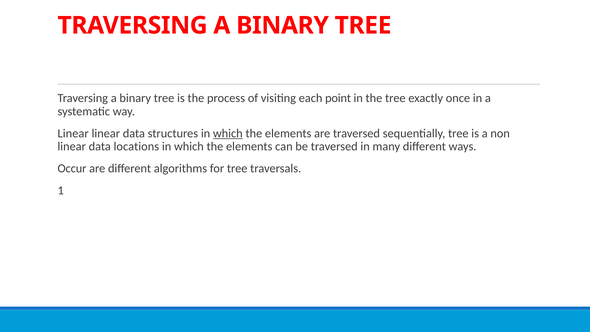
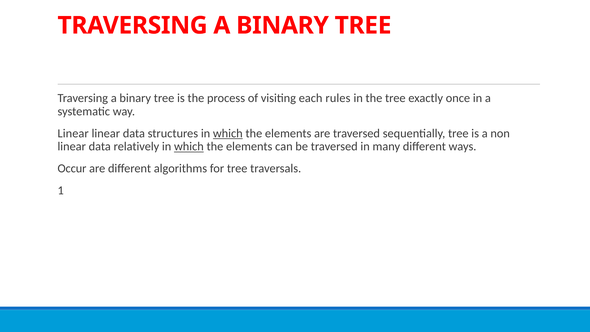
point: point -> rules (338, 98)
locations: locations -> relatively (136, 147)
which underline: none -> present (189, 147)
